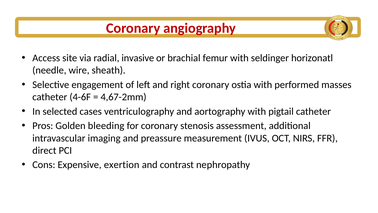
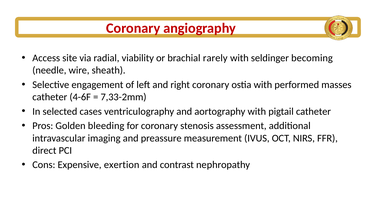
invasive: invasive -> viability (138, 58)
femur: femur -> rarely (215, 58)
horizonatl: horizonatl -> becoming (312, 58)
4,67-2mm: 4,67-2mm -> 7,33-2mm (124, 97)
